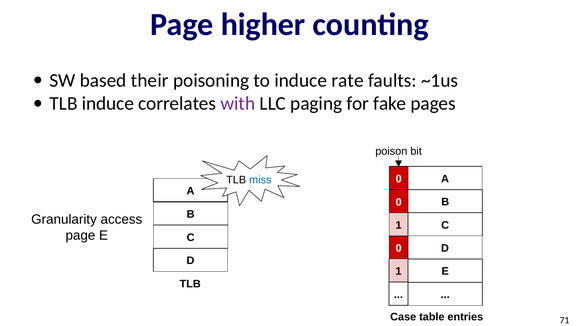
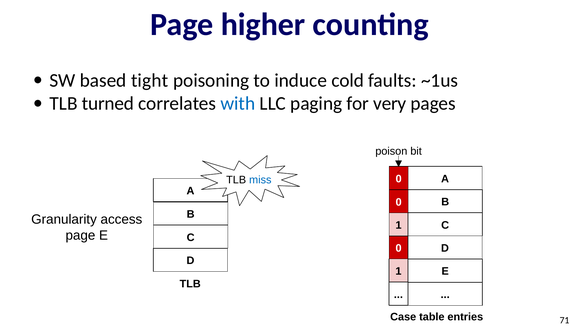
their: their -> tight (150, 80)
rate: rate -> cold (348, 80)
TLB induce: induce -> turned (108, 103)
with colour: purple -> blue (238, 103)
fake: fake -> very (390, 103)
